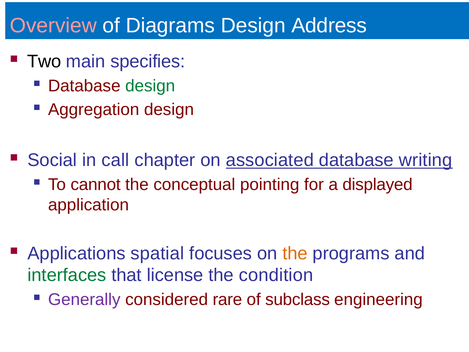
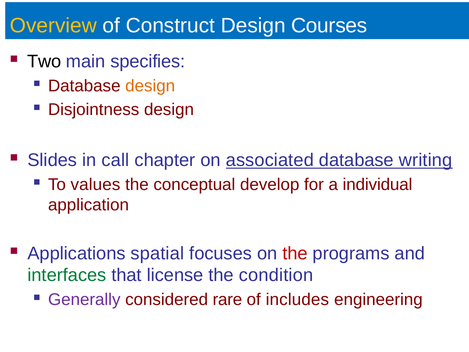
Overview colour: pink -> yellow (53, 26)
Diagrams: Diagrams -> Construct (170, 26)
Address: Address -> Courses (329, 26)
design colour: green -> orange (150, 86)
Aggregation: Aggregation -> Disjointness (94, 110)
Social: Social -> Slides (52, 160)
cannot: cannot -> values (95, 184)
pointing: pointing -> develop (270, 184)
displayed: displayed -> individual (378, 184)
the colour: orange -> red (295, 253)
subclass: subclass -> includes (297, 300)
